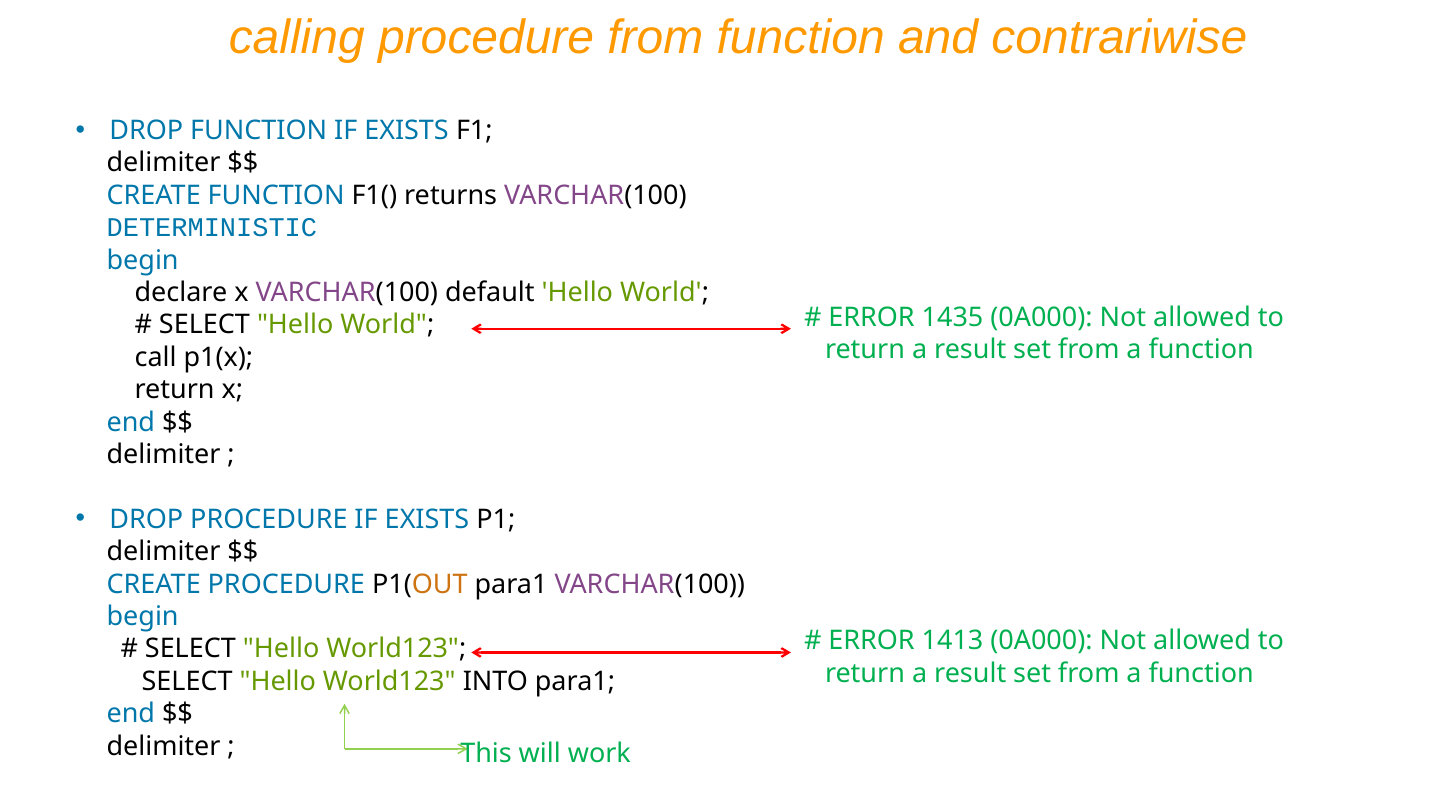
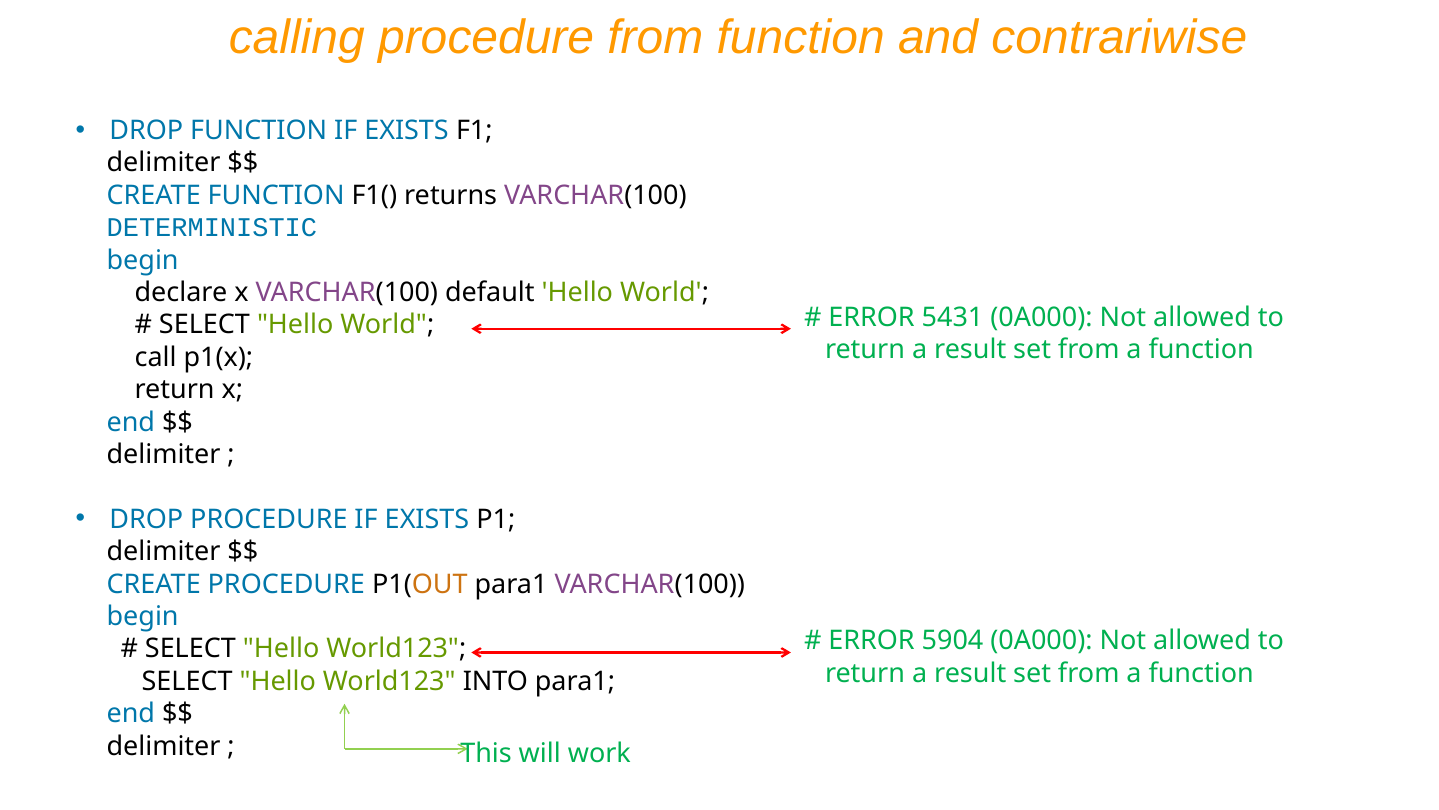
1435: 1435 -> 5431 (953, 317)
1413: 1413 -> 5904 (953, 641)
